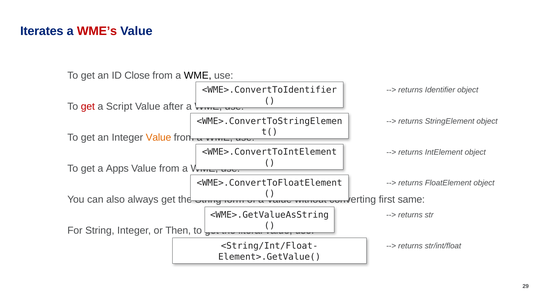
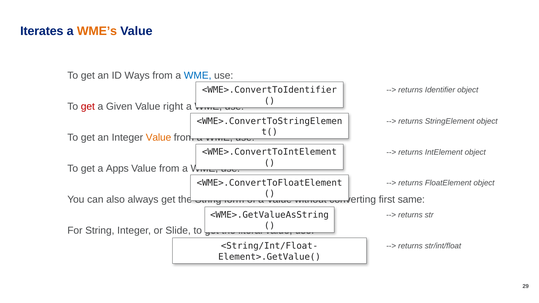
WME’s colour: red -> orange (97, 31)
Close: Close -> Ways (137, 76)
WME colour: black -> blue (198, 76)
Script: Script -> Given (119, 107)
after: after -> right (173, 107)
Then: Then -> Slide (178, 231)
